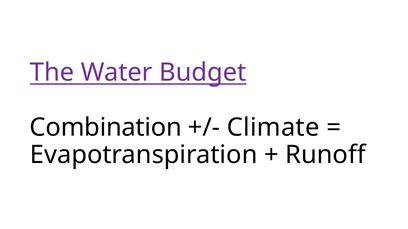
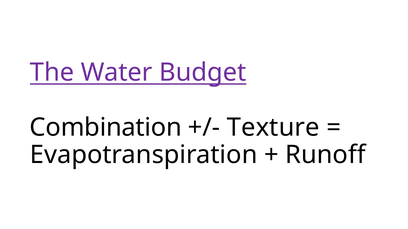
Climate: Climate -> Texture (273, 128)
